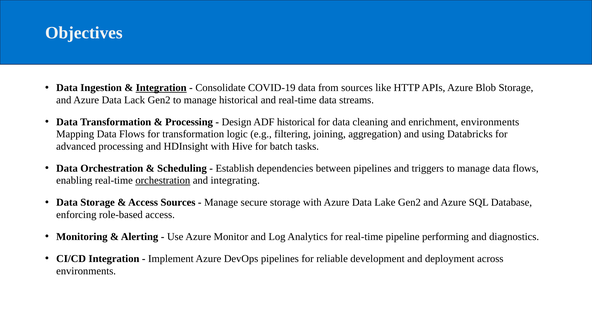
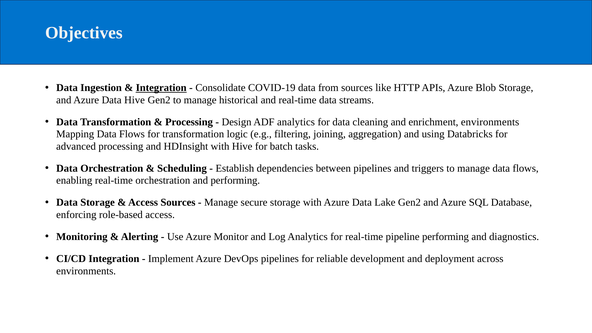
Data Lack: Lack -> Hive (135, 100)
ADF historical: historical -> analytics (296, 122)
orchestration underline: present -> none (163, 180)
and integrating: integrating -> performing (235, 180)
